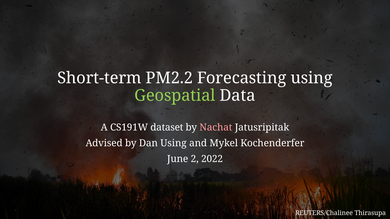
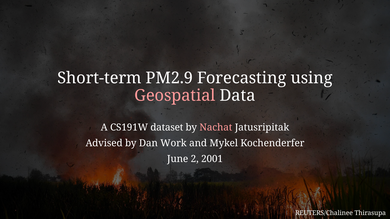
PM2.2: PM2.2 -> PM2.9 (169, 78)
Geospatial colour: light green -> pink (175, 96)
Dan Using: Using -> Work (173, 143)
2022: 2022 -> 2001 (212, 159)
